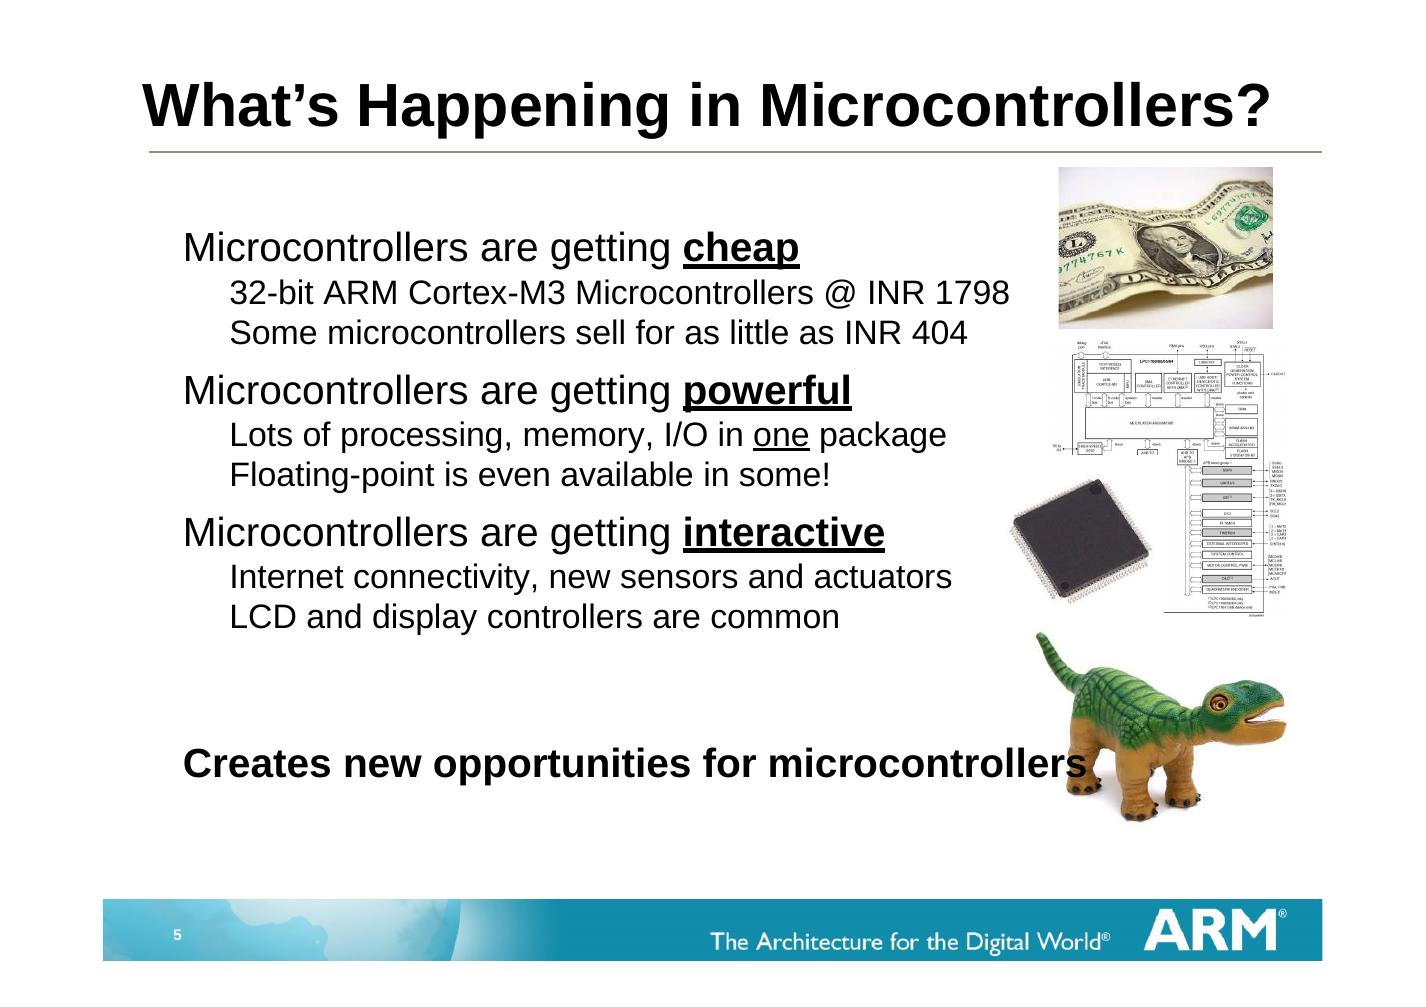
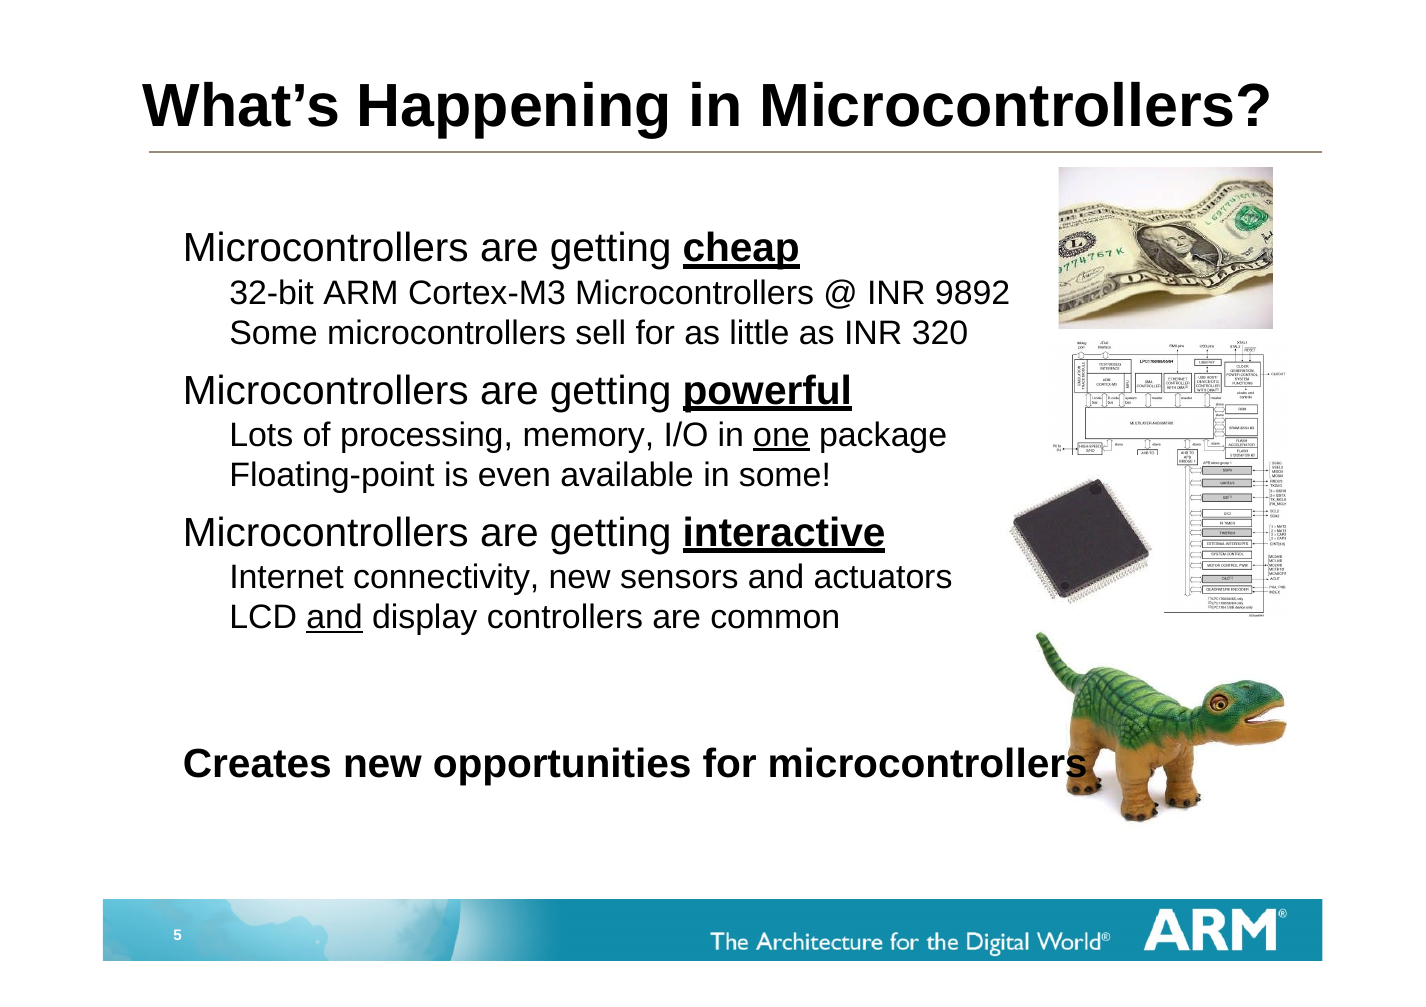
1798: 1798 -> 9892 (973, 293)
404: 404 -> 320 (940, 334)
and underline: none -> present (335, 618)
